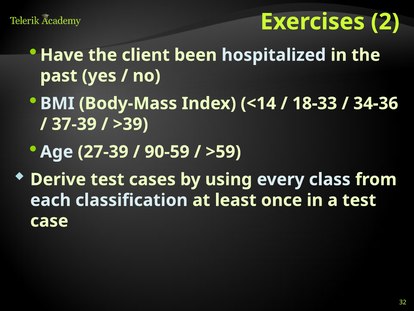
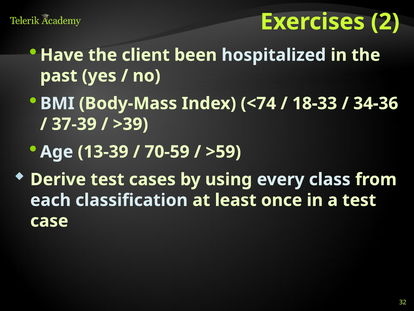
<14: <14 -> <74 (258, 103)
27-39: 27-39 -> 13-39 (103, 152)
90-59: 90-59 -> 70-59 (167, 152)
